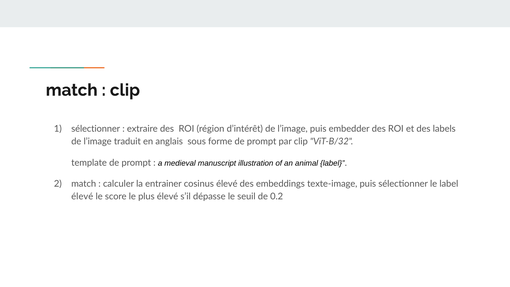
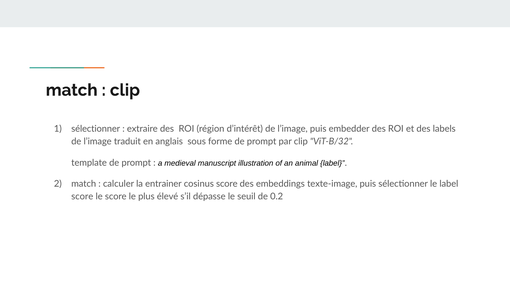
cosinus élevé: élevé -> score (227, 184)
élevé: élevé -> score (82, 196)
